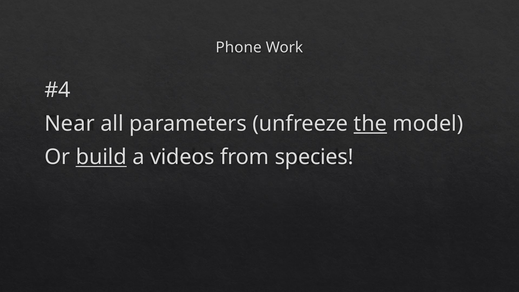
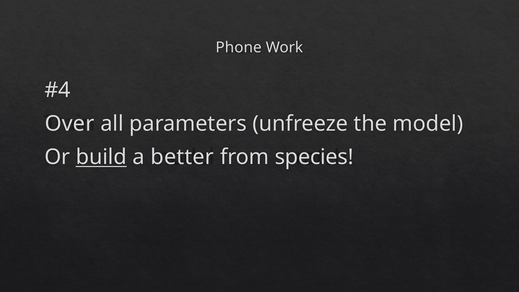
Near: Near -> Over (69, 124)
the underline: present -> none (370, 124)
videos: videos -> better (182, 157)
